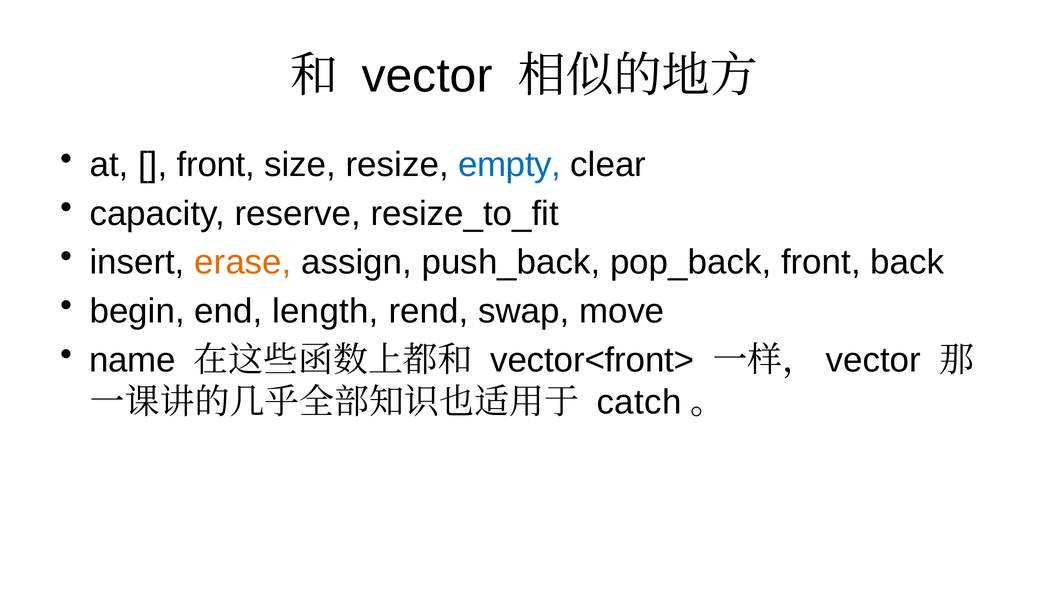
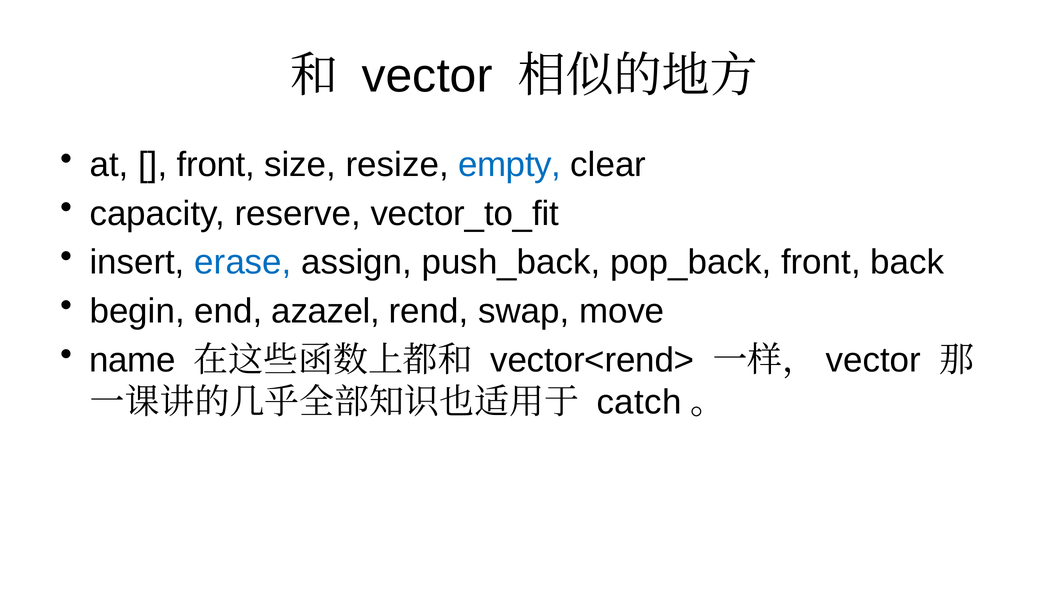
resize_to_fit: resize_to_fit -> vector_to_fit (465, 214)
erase colour: orange -> blue (243, 263)
length: length -> azazel (326, 312)
vector<front>: vector<front> -> vector<rend> (592, 361)
